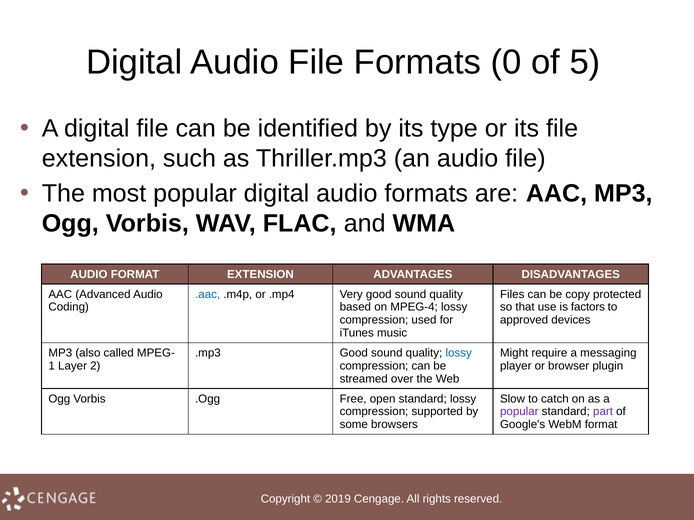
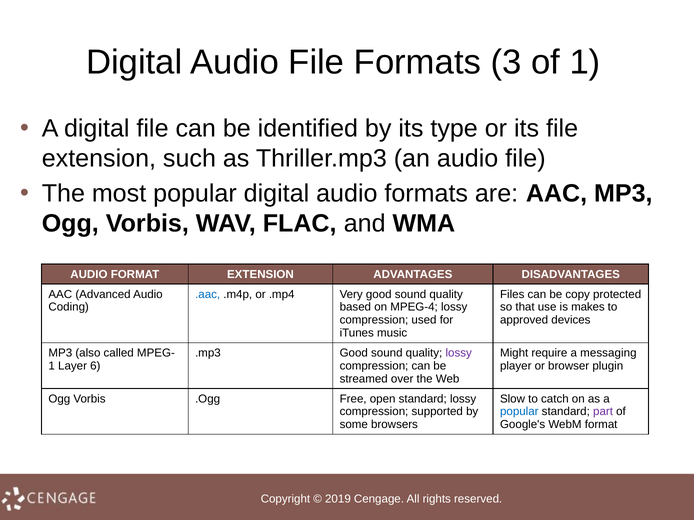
0: 0 -> 3 (506, 62)
of 5: 5 -> 1 (585, 62)
factors: factors -> makes (588, 307)
lossy colour: blue -> purple (459, 353)
2: 2 -> 6 (95, 366)
popular colour: purple -> blue (519, 412)
